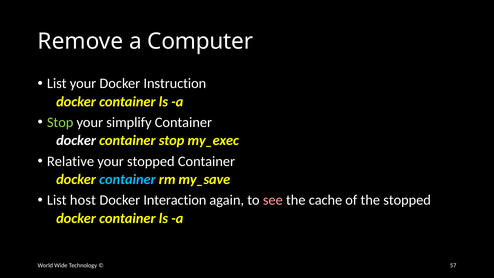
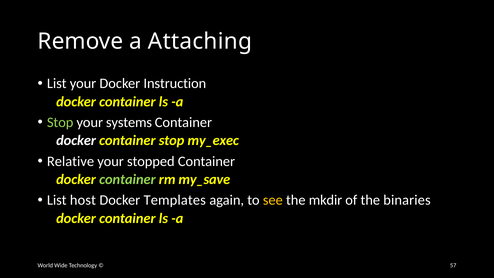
Computer: Computer -> Attaching (200, 41)
simplify: simplify -> systems (129, 122)
container colour: light blue -> light green (127, 179)
Interaction: Interaction -> Templates (175, 200)
see colour: pink -> yellow (273, 200)
cache: cache -> mkdir (325, 200)
the stopped: stopped -> binaries (407, 200)
